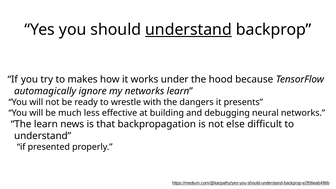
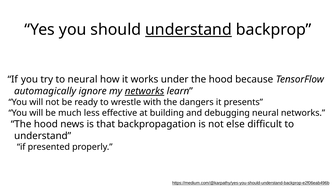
to makes: makes -> neural (83, 79)
networks underline: none -> present (144, 91)
learn: learn -> hood (46, 124)
